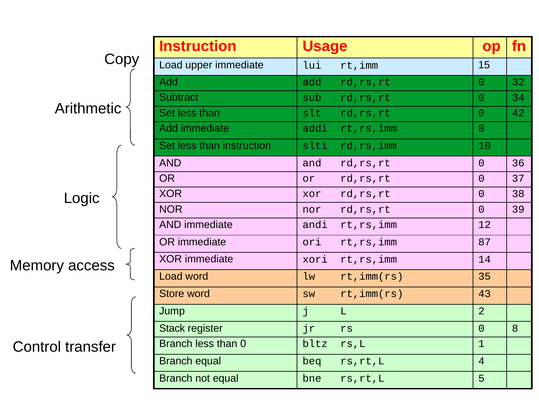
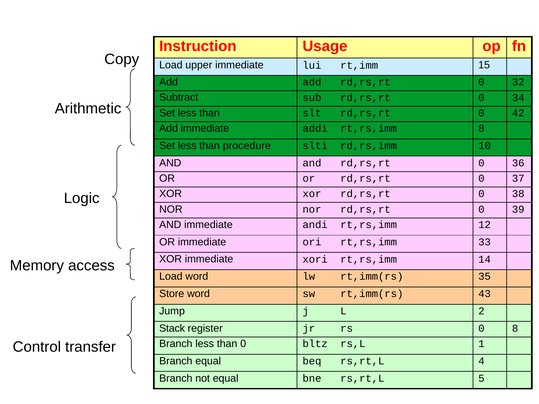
than instruction: instruction -> procedure (247, 146)
87: 87 -> 33 (485, 242)
